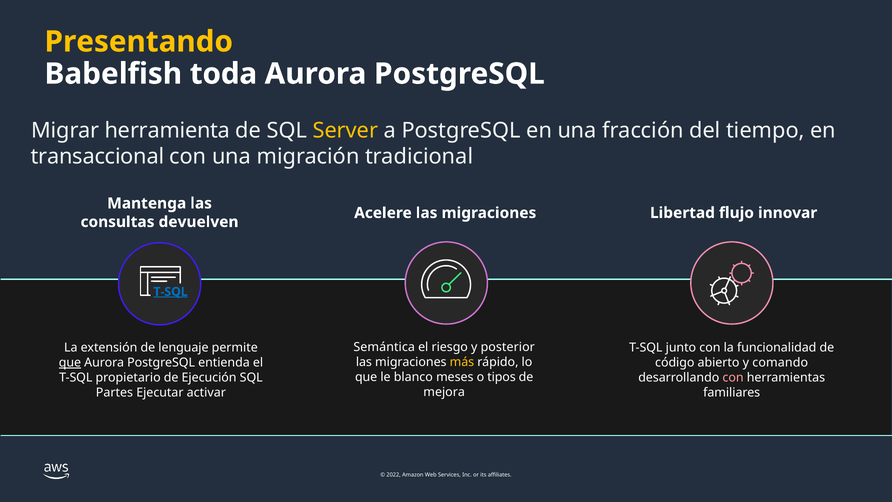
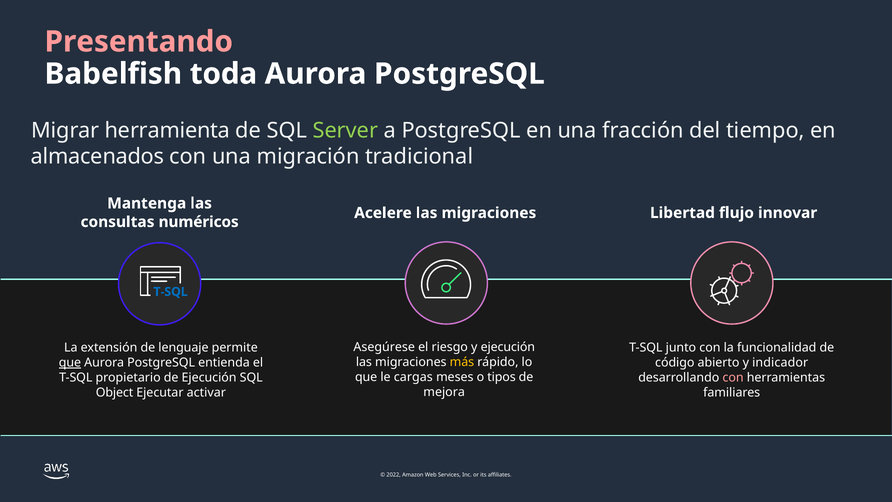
Presentando colour: yellow -> pink (139, 42)
Server colour: yellow -> light green (345, 131)
transaccional: transaccional -> almacenados (98, 157)
devuelven: devuelven -> numéricos (199, 222)
T-SQL underline: present -> none (171, 292)
Semántica: Semántica -> Asegúrese (384, 347)
y posterior: posterior -> ejecución (508, 347)
comando: comando -> indicador (780, 363)
blanco: blanco -> cargas (413, 377)
Partes: Partes -> Object (115, 392)
